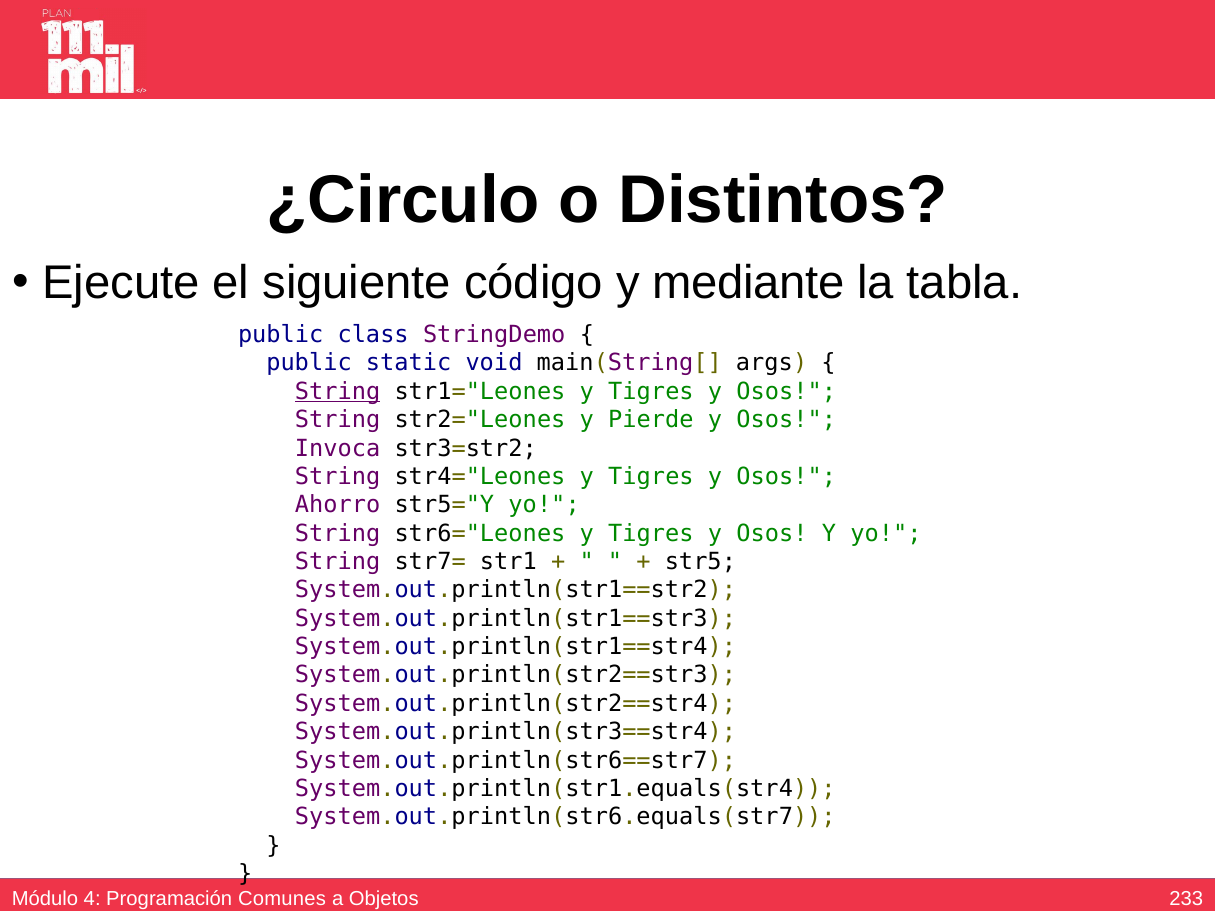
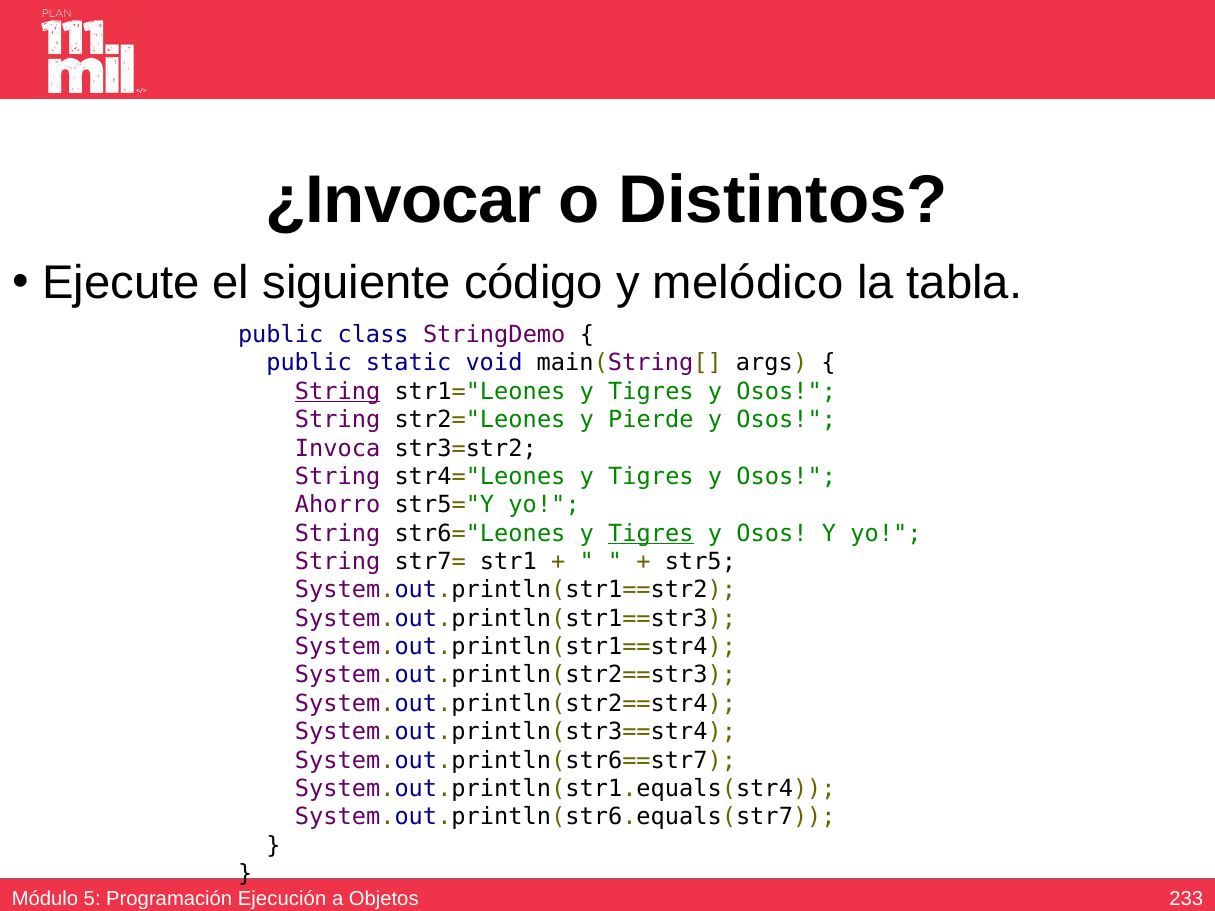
¿Circulo: ¿Circulo -> ¿Invocar (404, 200)
mediante: mediante -> melódico (748, 283)
Tigres underline: none -> present (651, 533)
4: 4 -> 5 (92, 899)
Comunes: Comunes -> Ejecución (282, 899)
